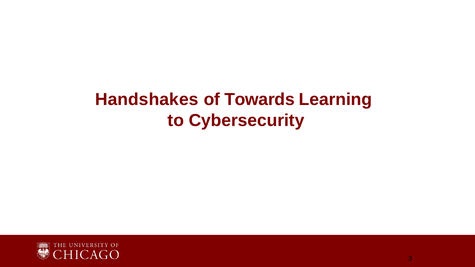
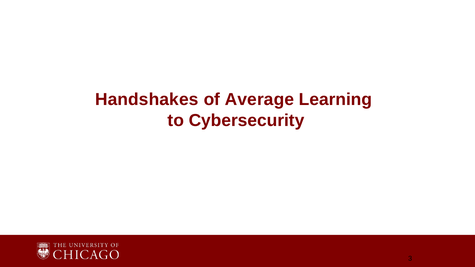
Towards: Towards -> Average (259, 100)
